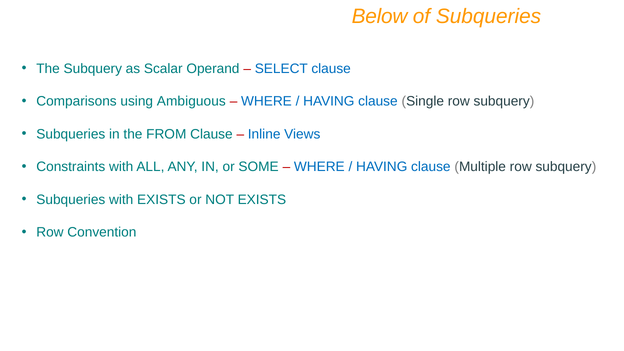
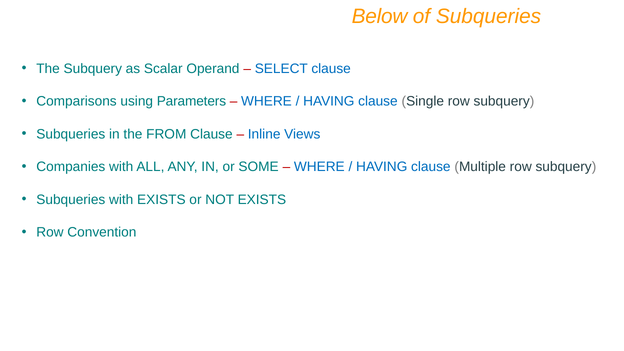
Ambiguous: Ambiguous -> Parameters (191, 101)
Constraints: Constraints -> Companies (71, 167)
